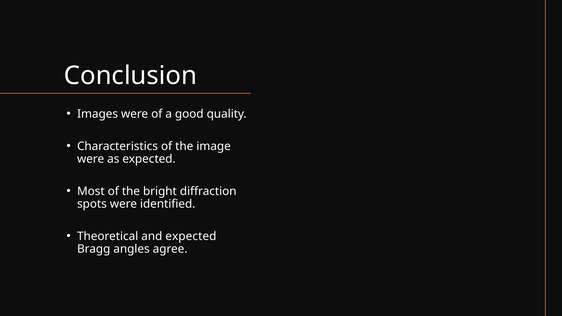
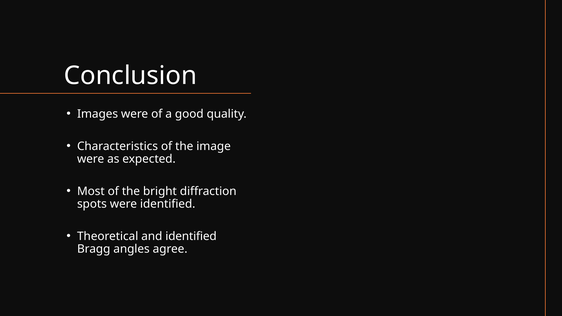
and expected: expected -> identified (191, 236)
